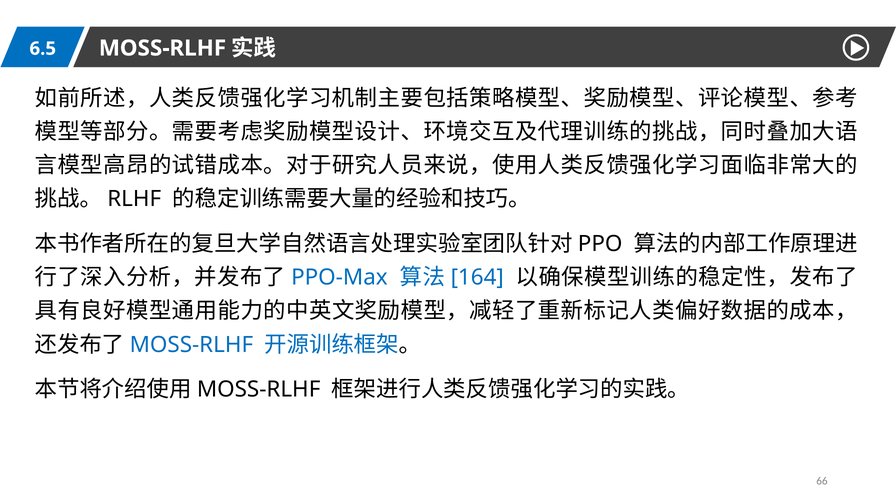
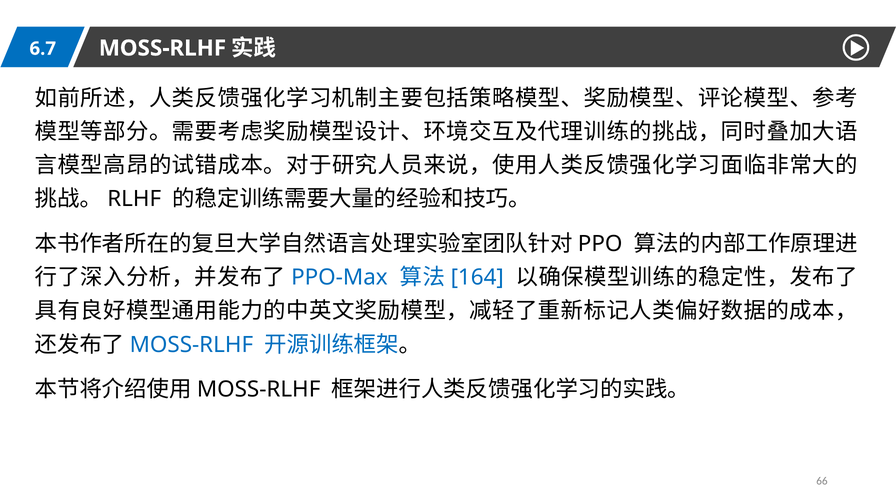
6.5: 6.5 -> 6.7 (43, 49)
